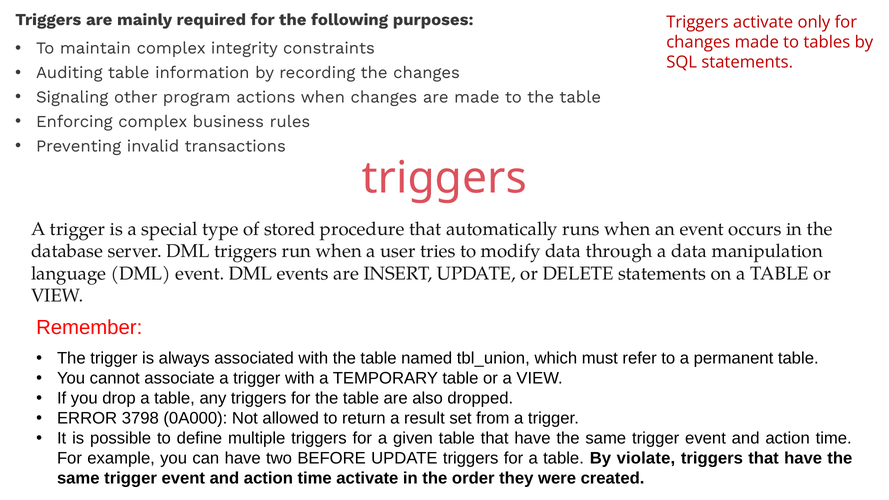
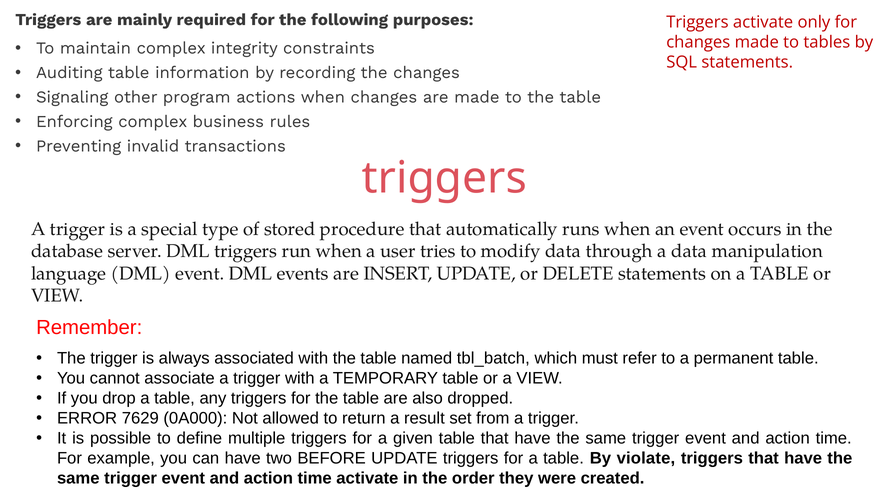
tbl_union: tbl_union -> tbl_batch (493, 359)
3798: 3798 -> 7629 (140, 419)
